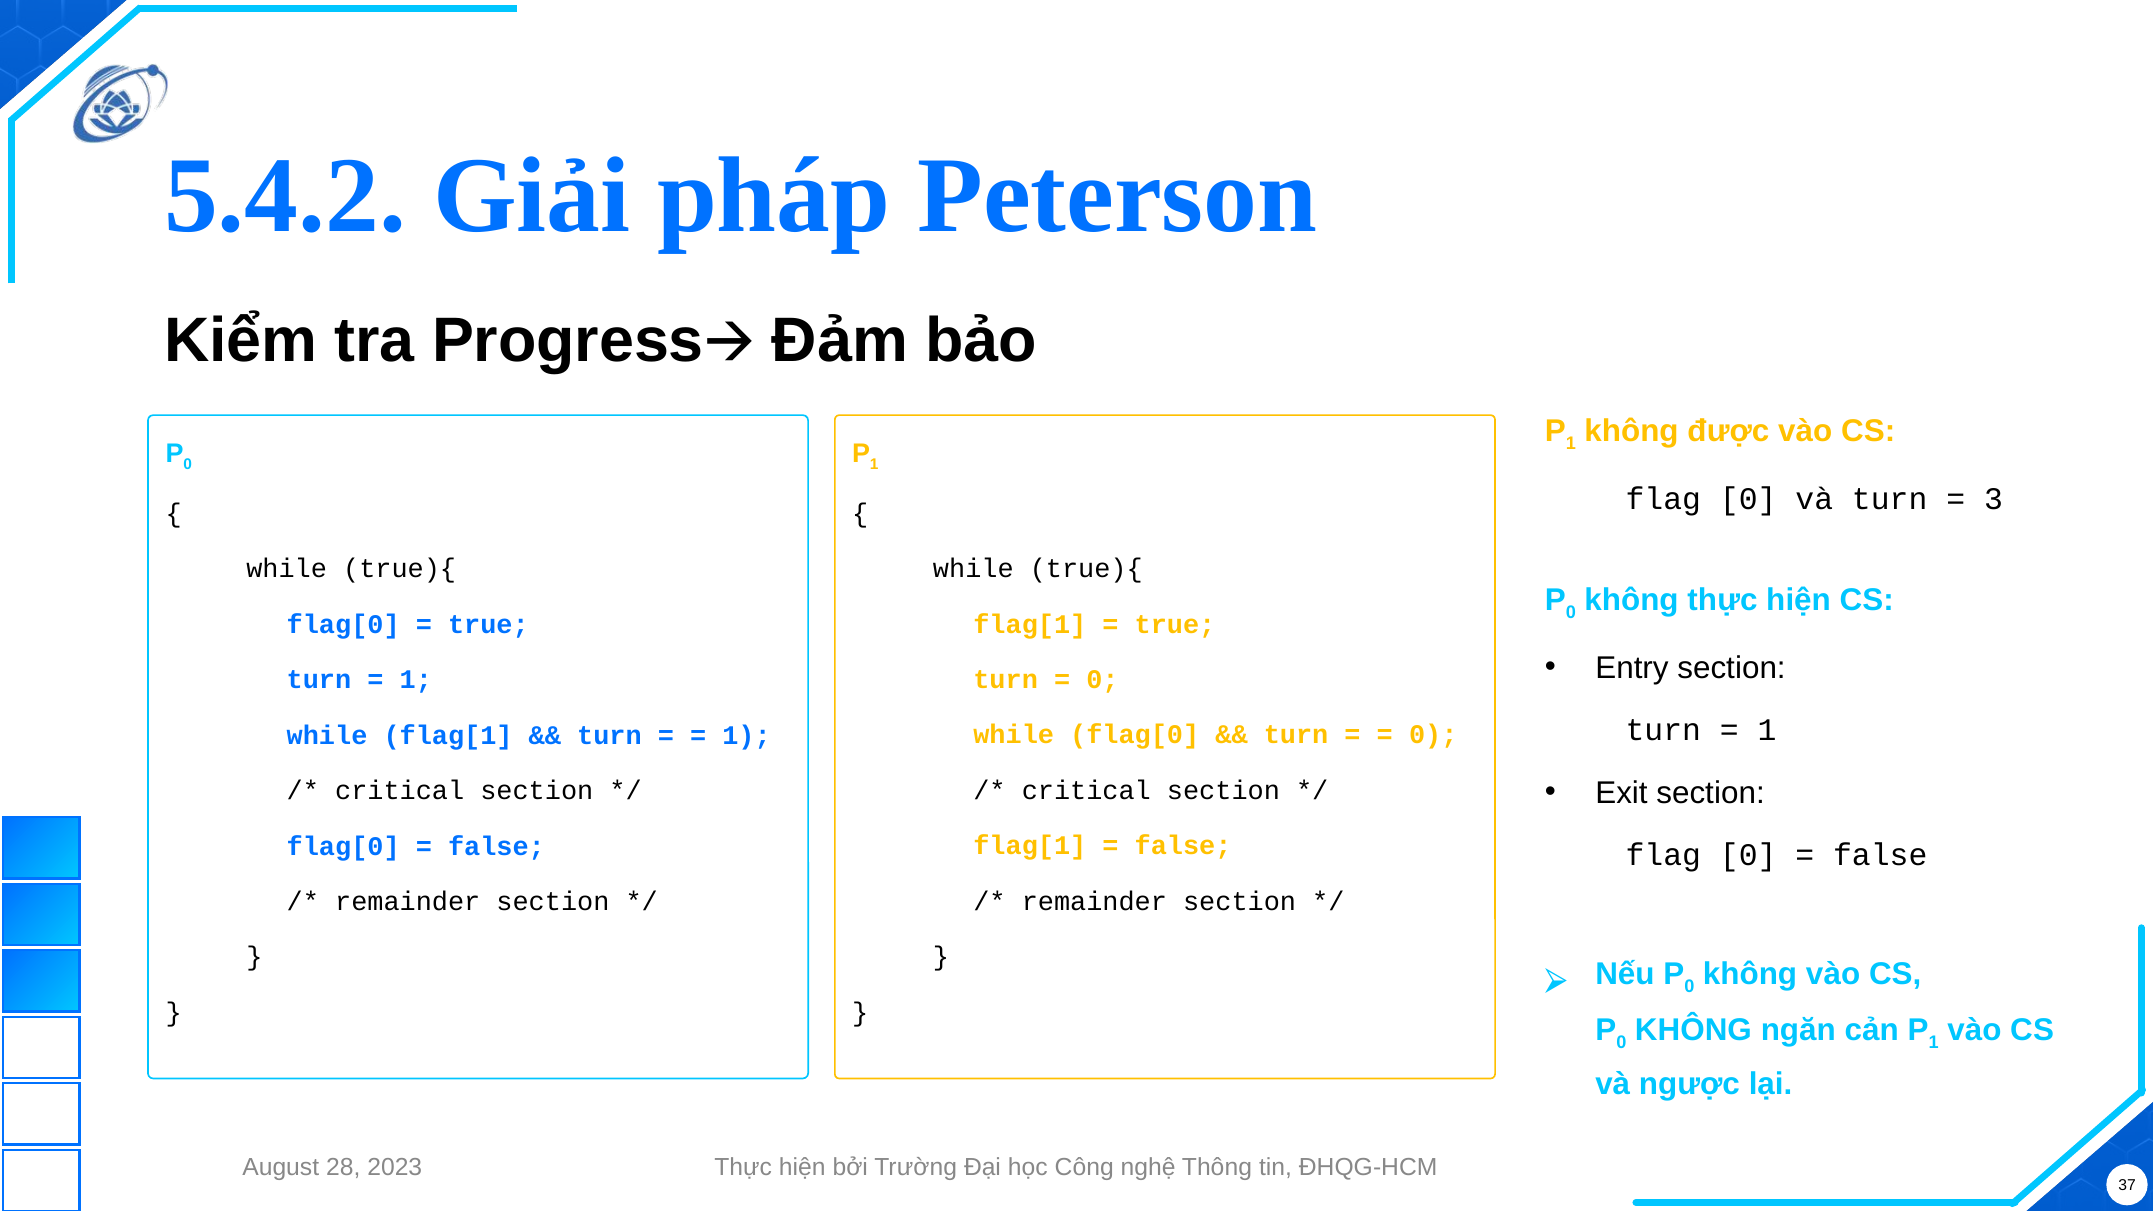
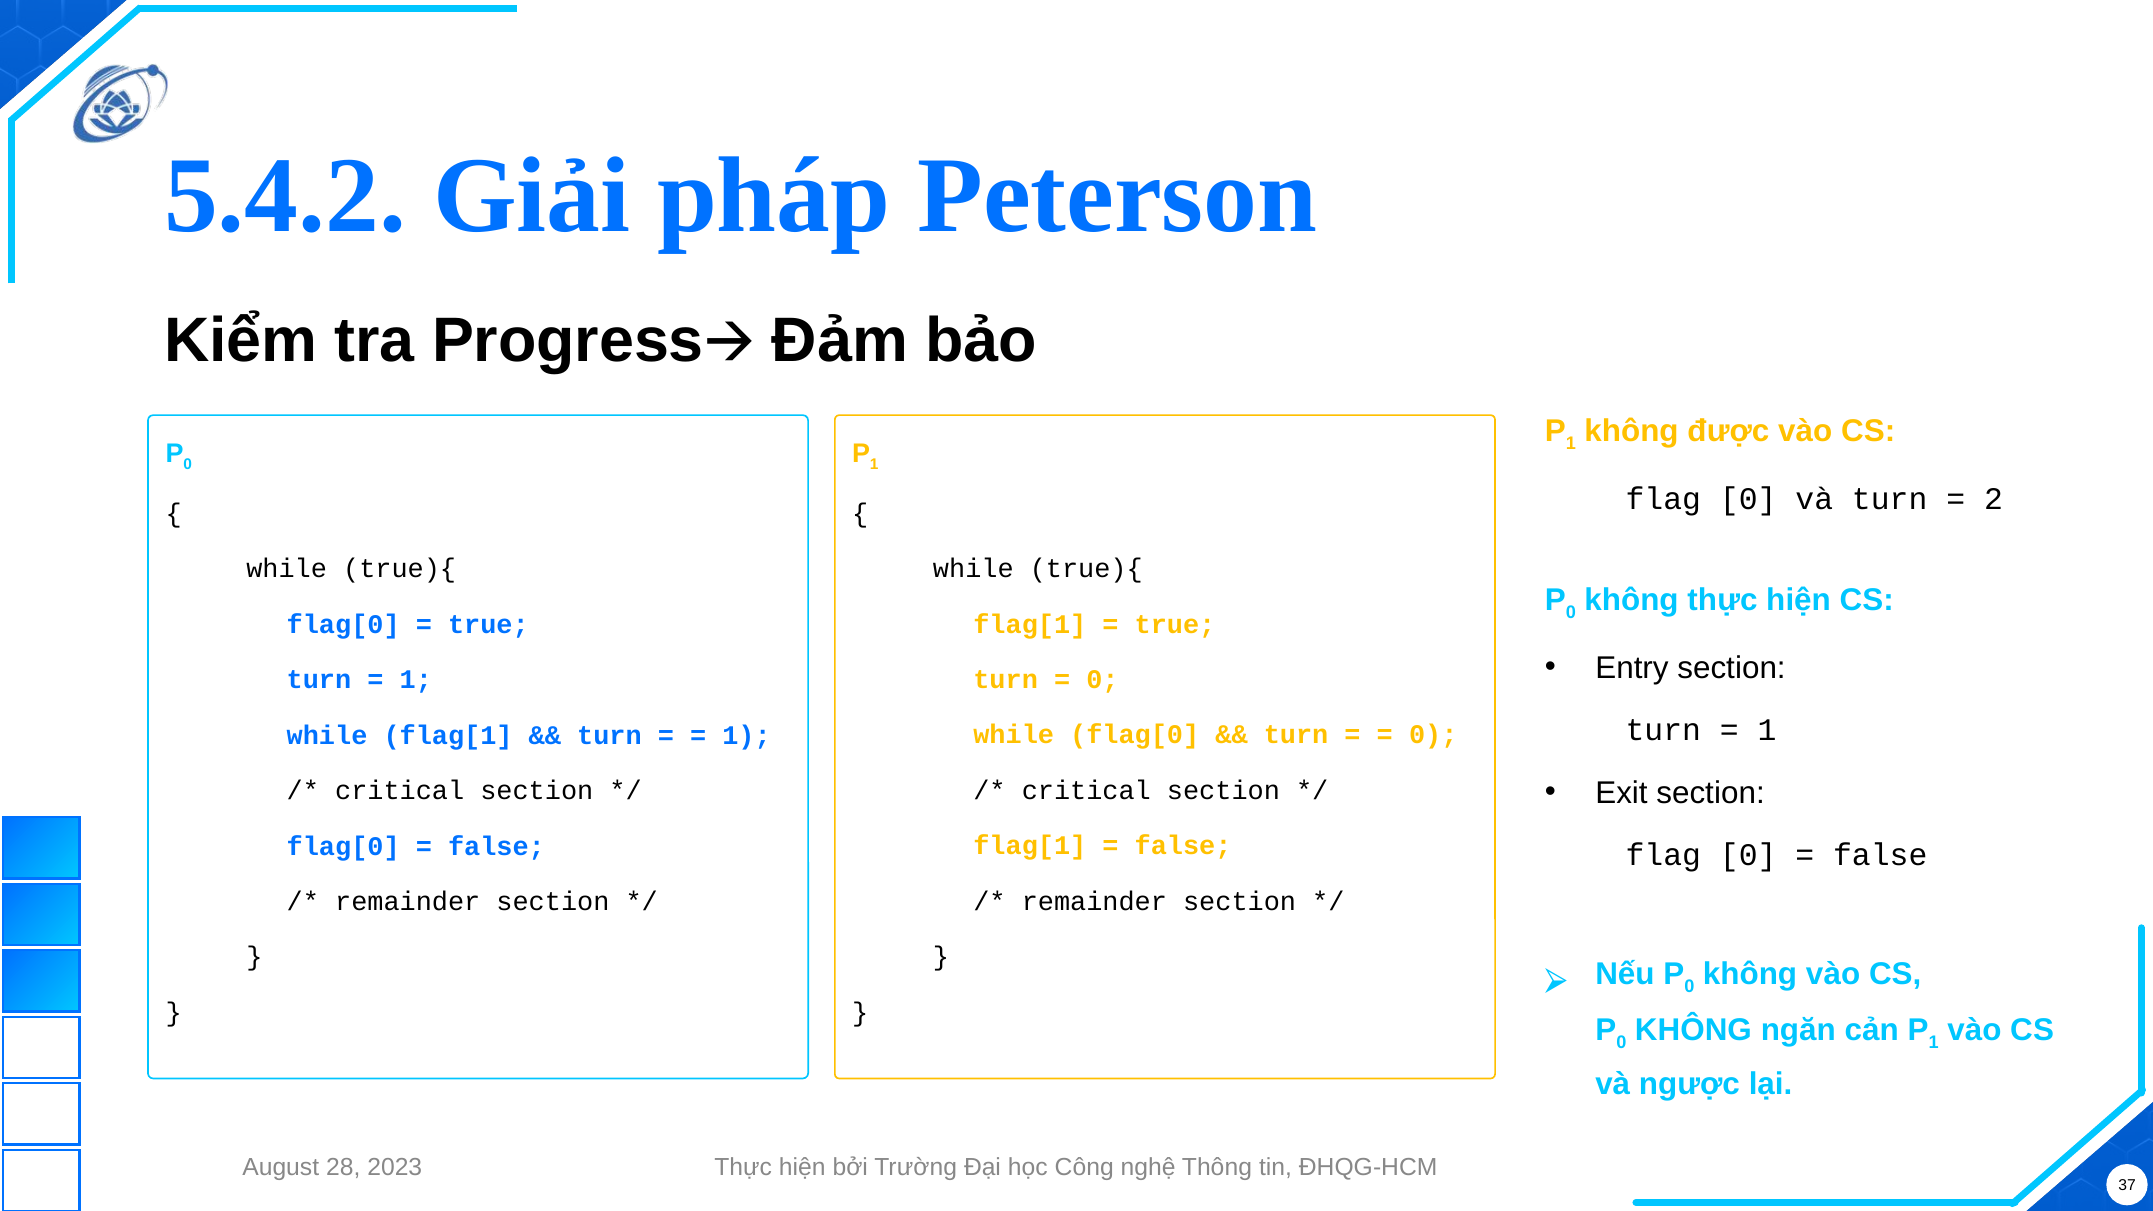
3: 3 -> 2 (1994, 499)
